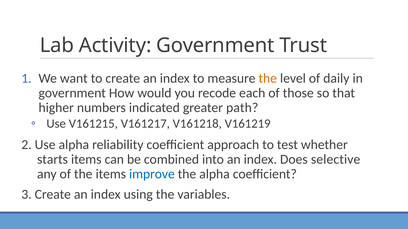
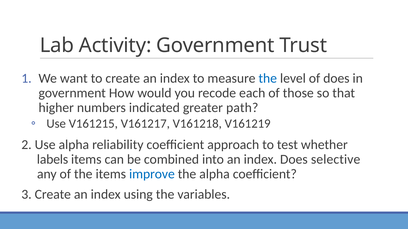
the colour: orange -> blue (268, 79)
of daily: daily -> does (336, 79)
starts: starts -> labels (53, 160)
